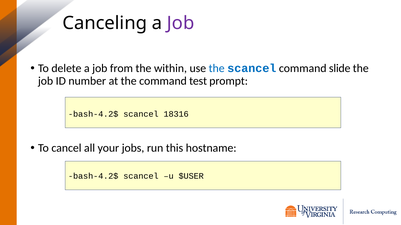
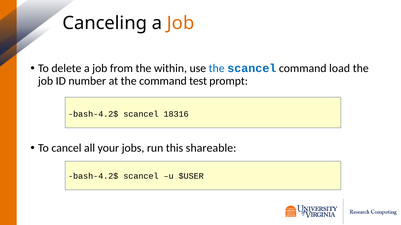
Job colour: purple -> orange (181, 23)
slide: slide -> load (340, 69)
hostname: hostname -> shareable (211, 149)
